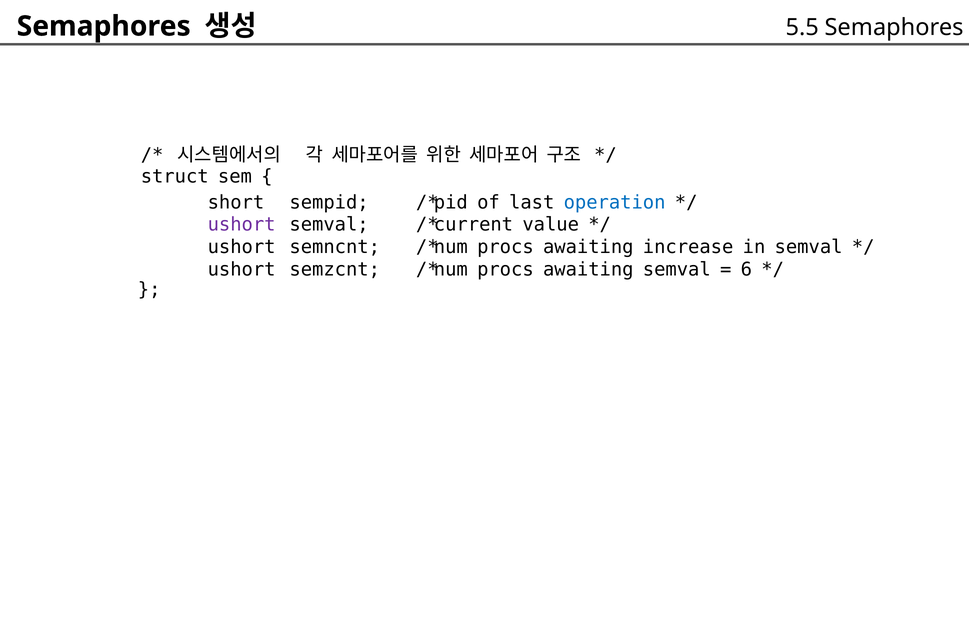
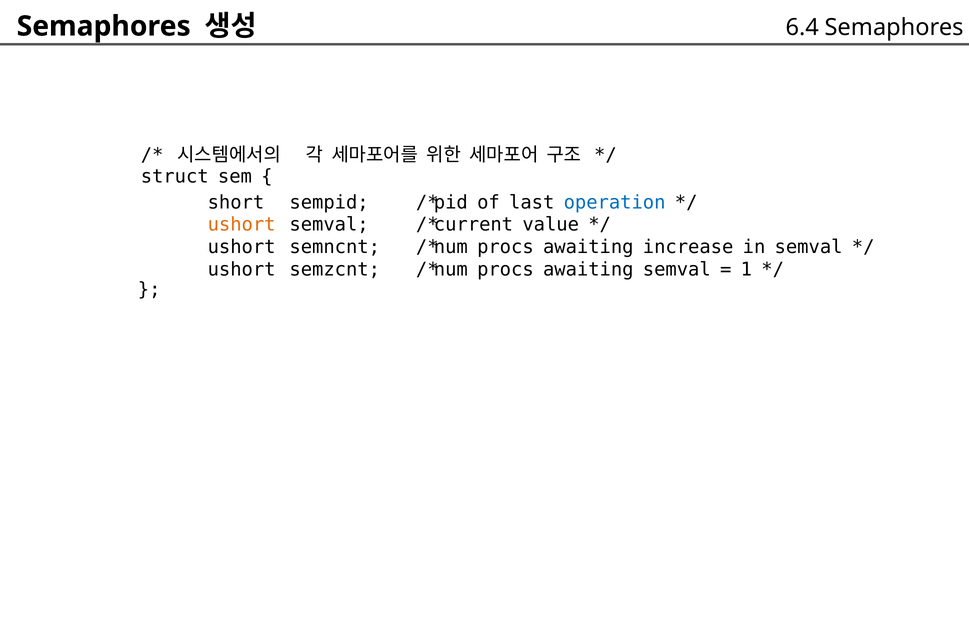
5.5: 5.5 -> 6.4 (802, 28)
ushort colour: purple -> orange (242, 225)
6: 6 -> 1 (746, 269)
